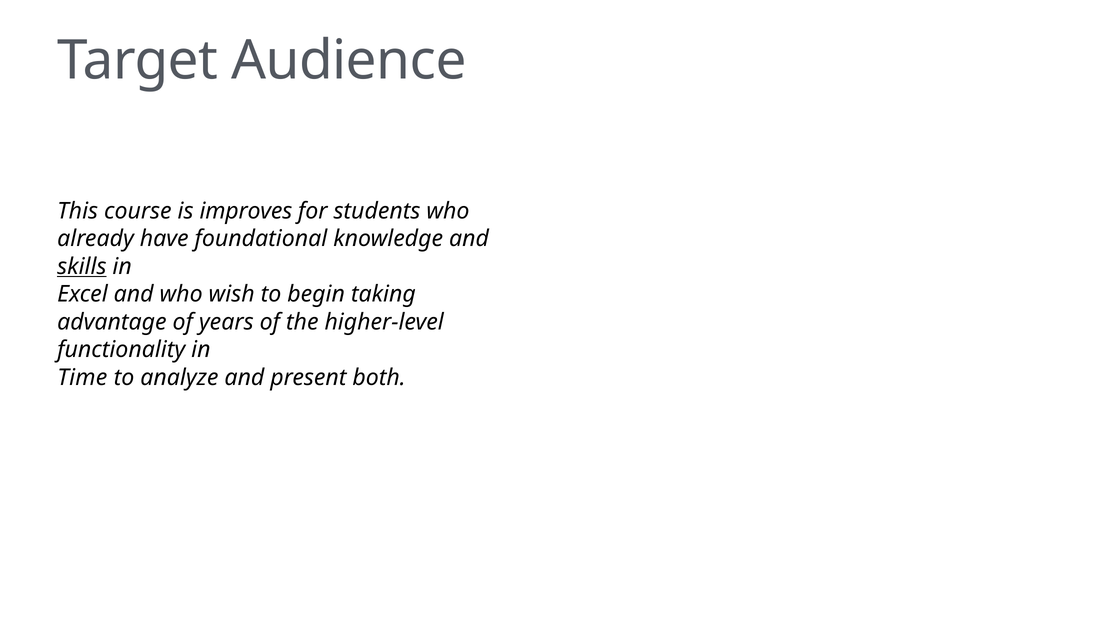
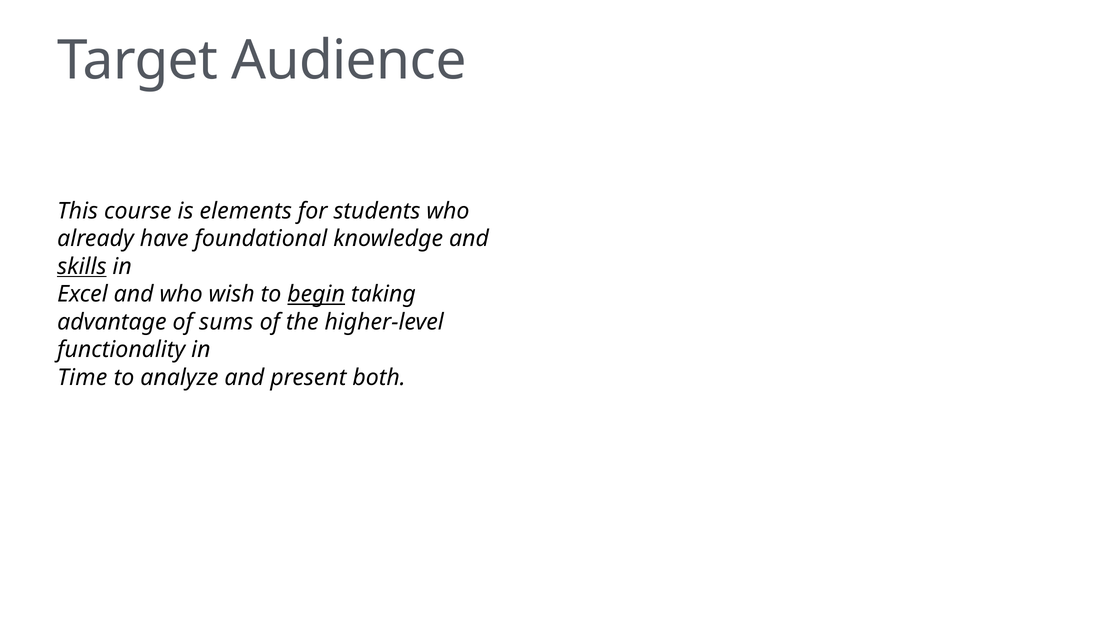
improves: improves -> elements (246, 211)
begin underline: none -> present (316, 294)
years: years -> sums (226, 322)
